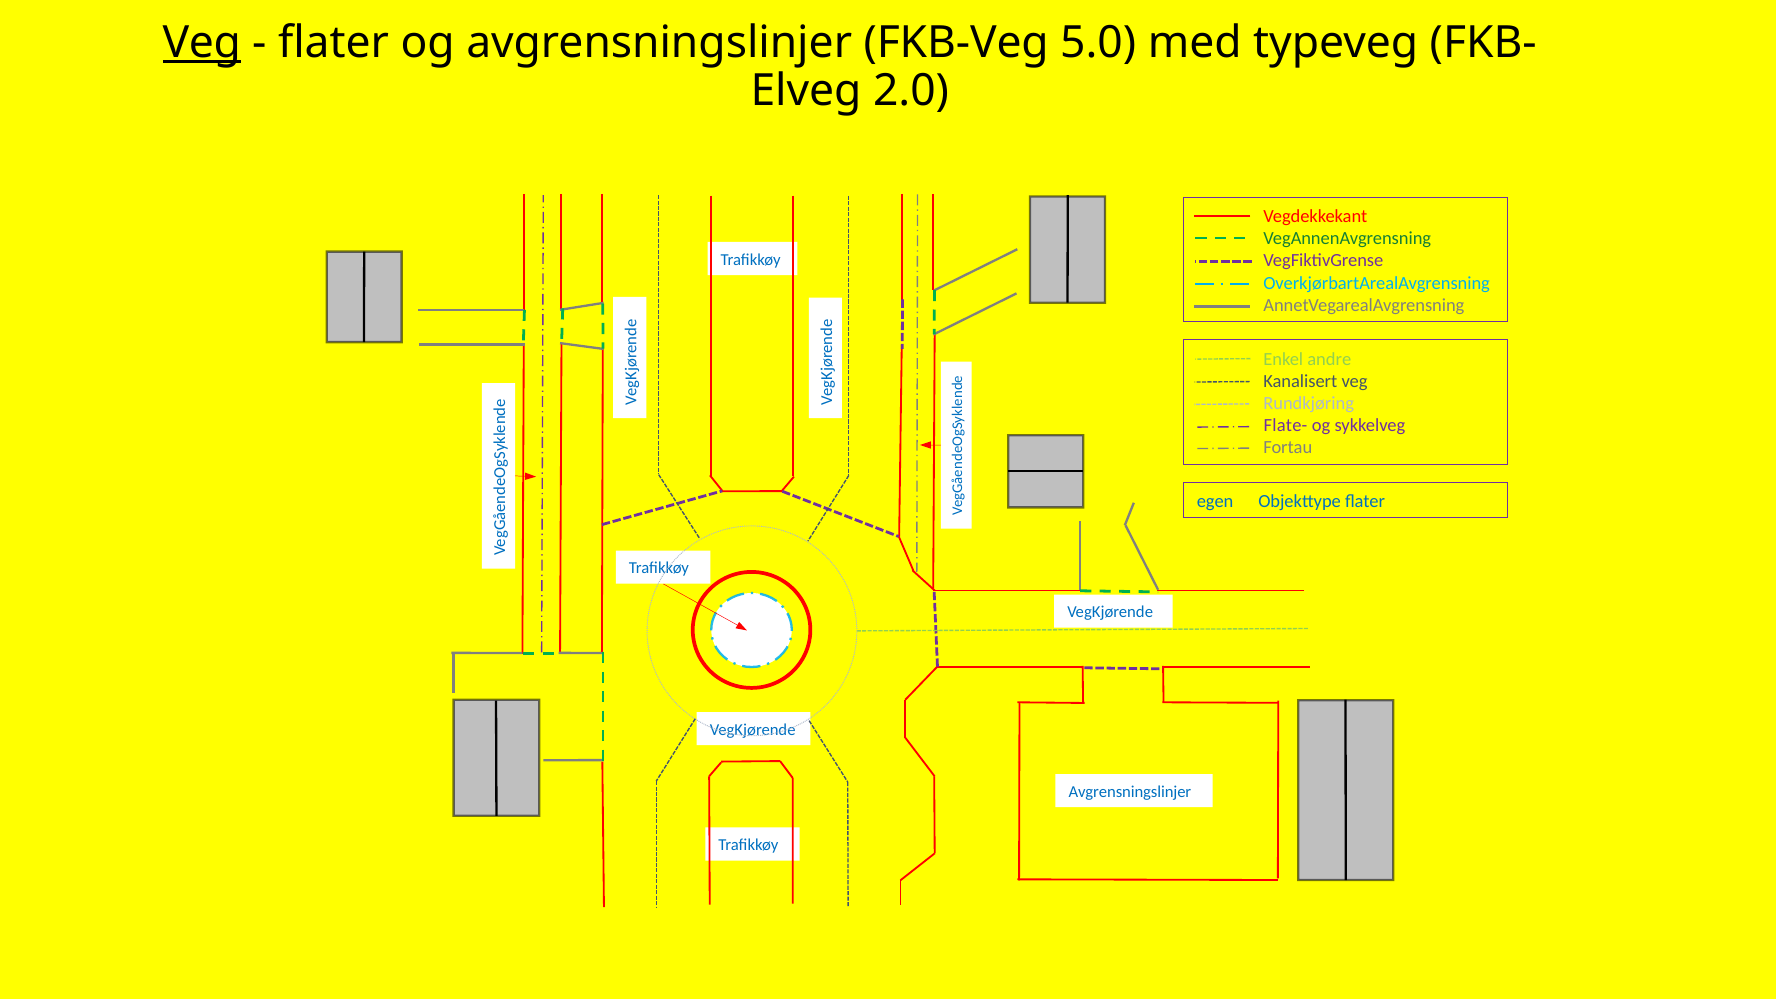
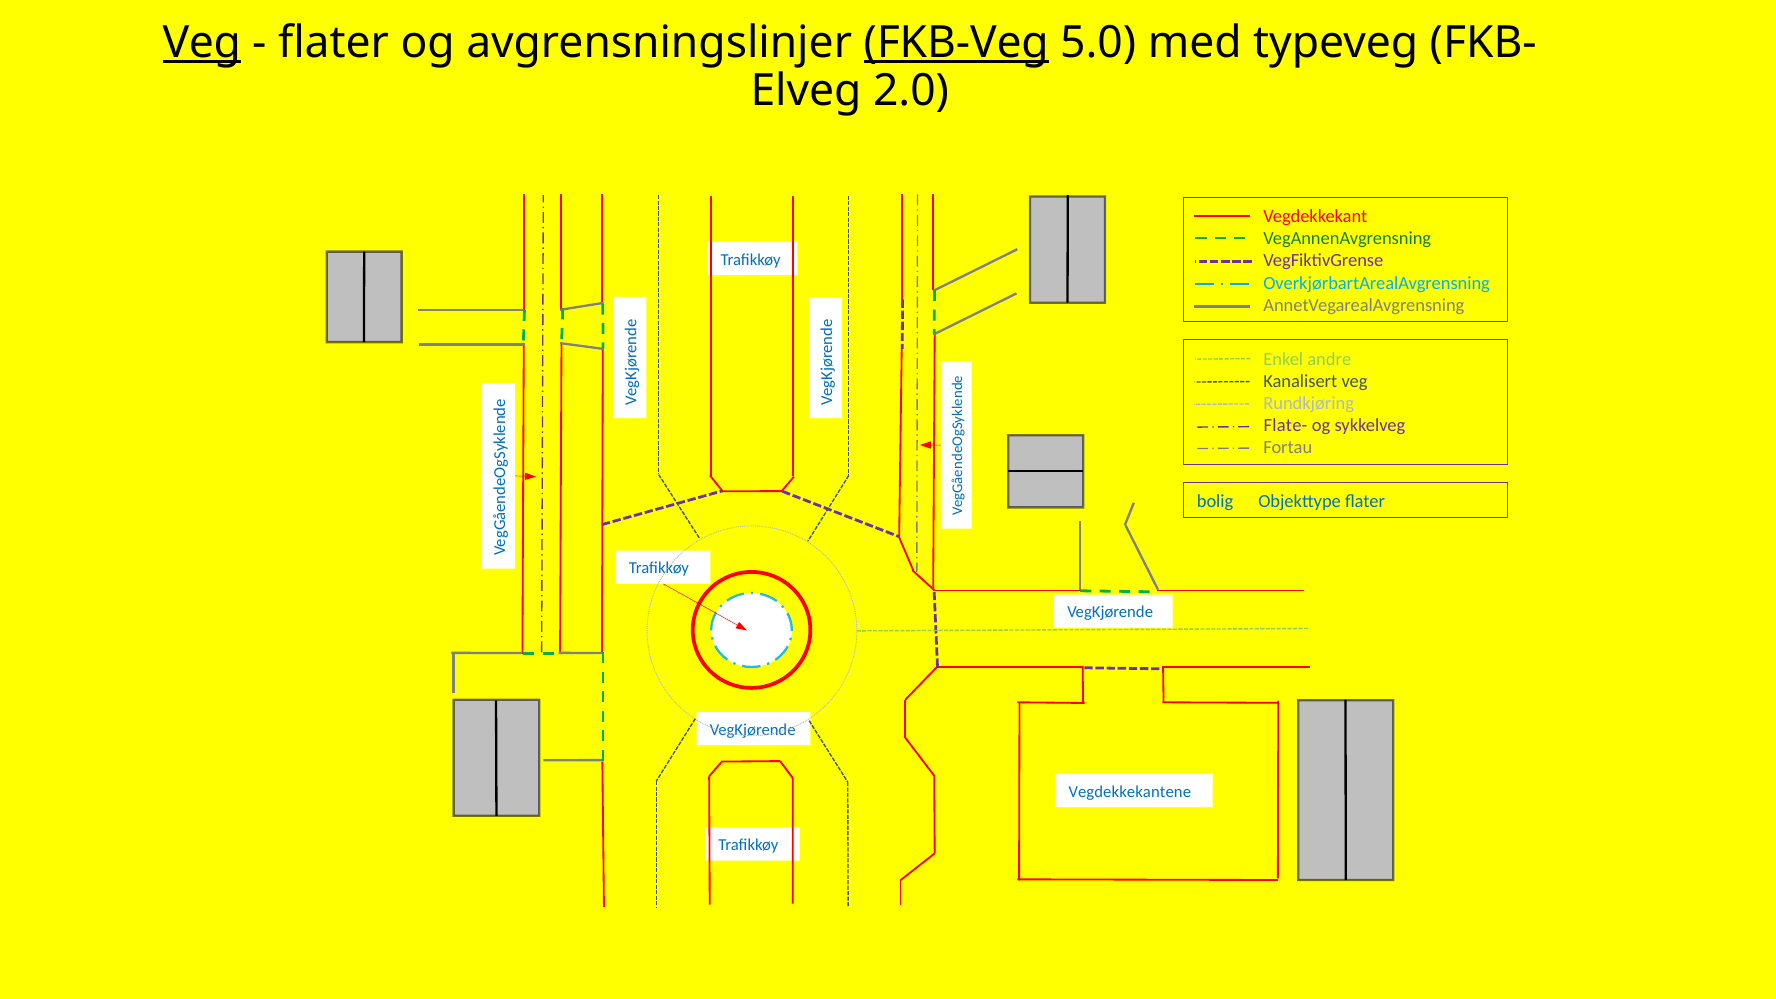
FKB-Veg underline: none -> present (956, 43)
egen: egen -> bolig (1215, 501)
Avgrensningslinjer: Avgrensningslinjer -> Vegdekkekantene (1130, 792)
